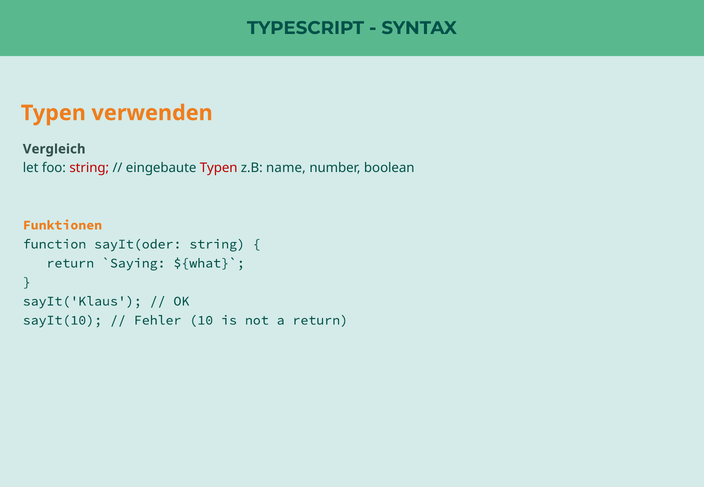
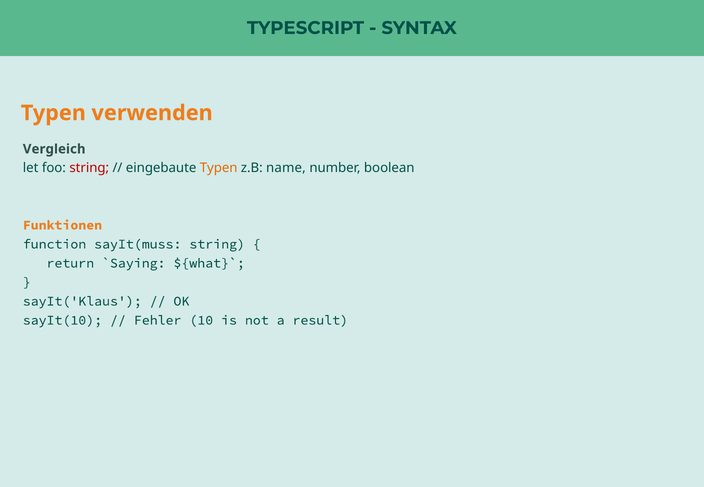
Typen colour: red -> orange (219, 168)
sayIt(oder: sayIt(oder -> sayIt(muss (138, 244)
a return: return -> result (320, 320)
